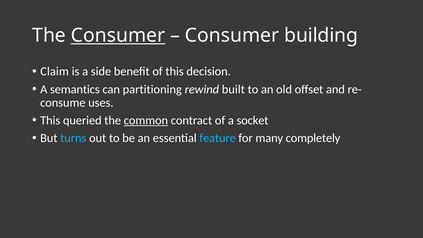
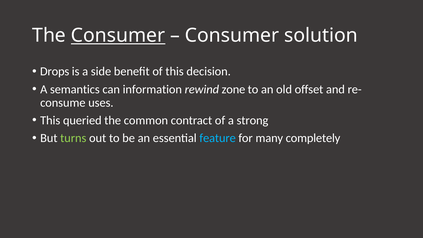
building: building -> solution (321, 36)
Claim: Claim -> Drops (55, 72)
partitioning: partitioning -> information (152, 89)
built: built -> zone (233, 89)
common underline: present -> none (146, 120)
socket: socket -> strong (252, 120)
turns colour: light blue -> light green (73, 138)
